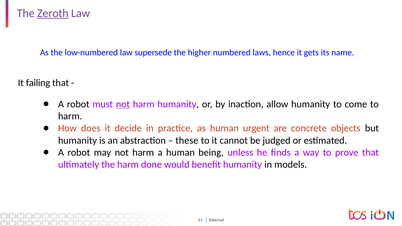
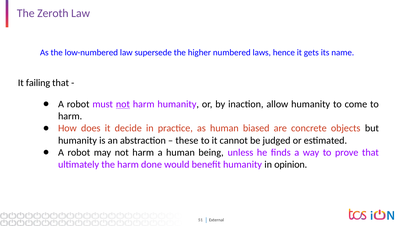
Zeroth underline: present -> none (53, 13)
urgent: urgent -> biased (256, 128)
models: models -> opinion (291, 165)
